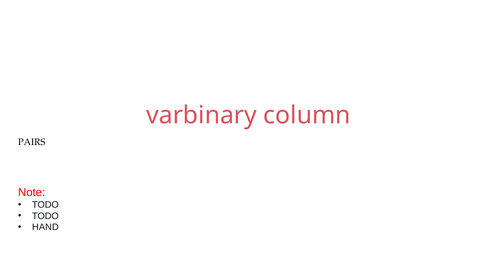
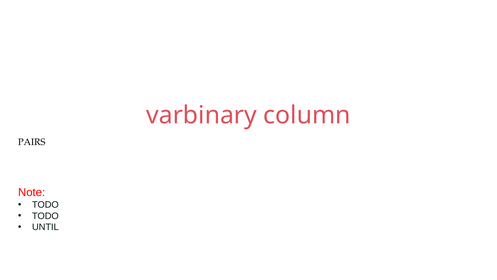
HAND: HAND -> UNTIL (45, 227)
